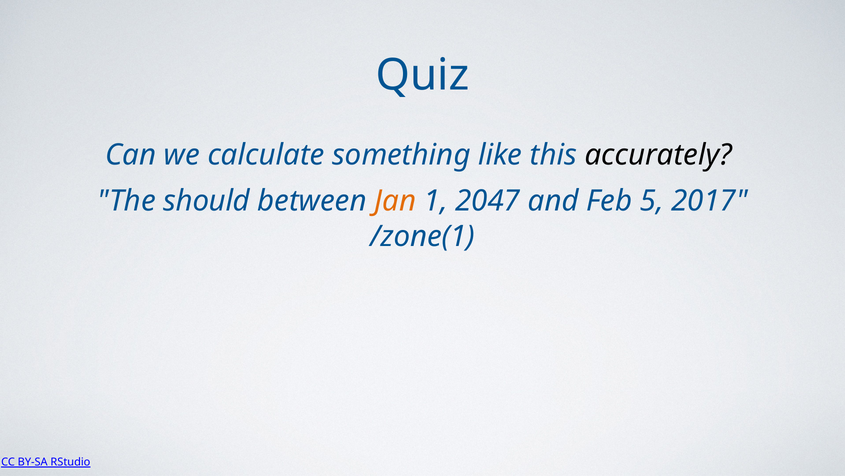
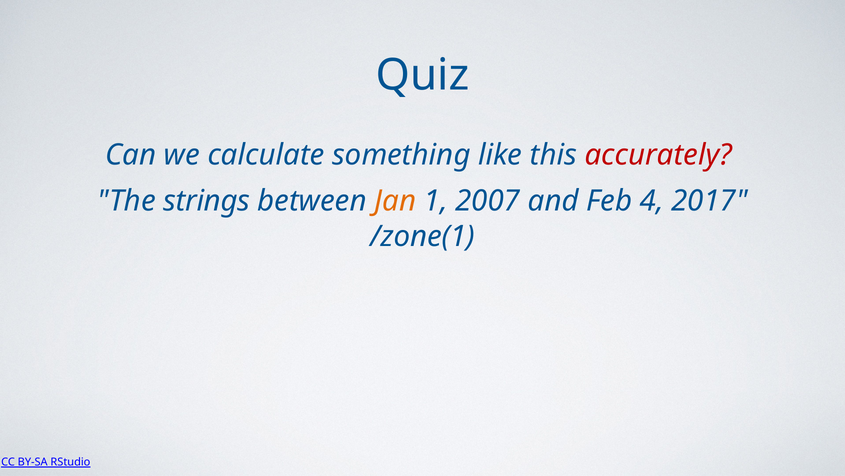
accurately colour: black -> red (658, 155)
should: should -> strings (207, 201)
2047: 2047 -> 2007 (488, 201)
5: 5 -> 4 (652, 201)
